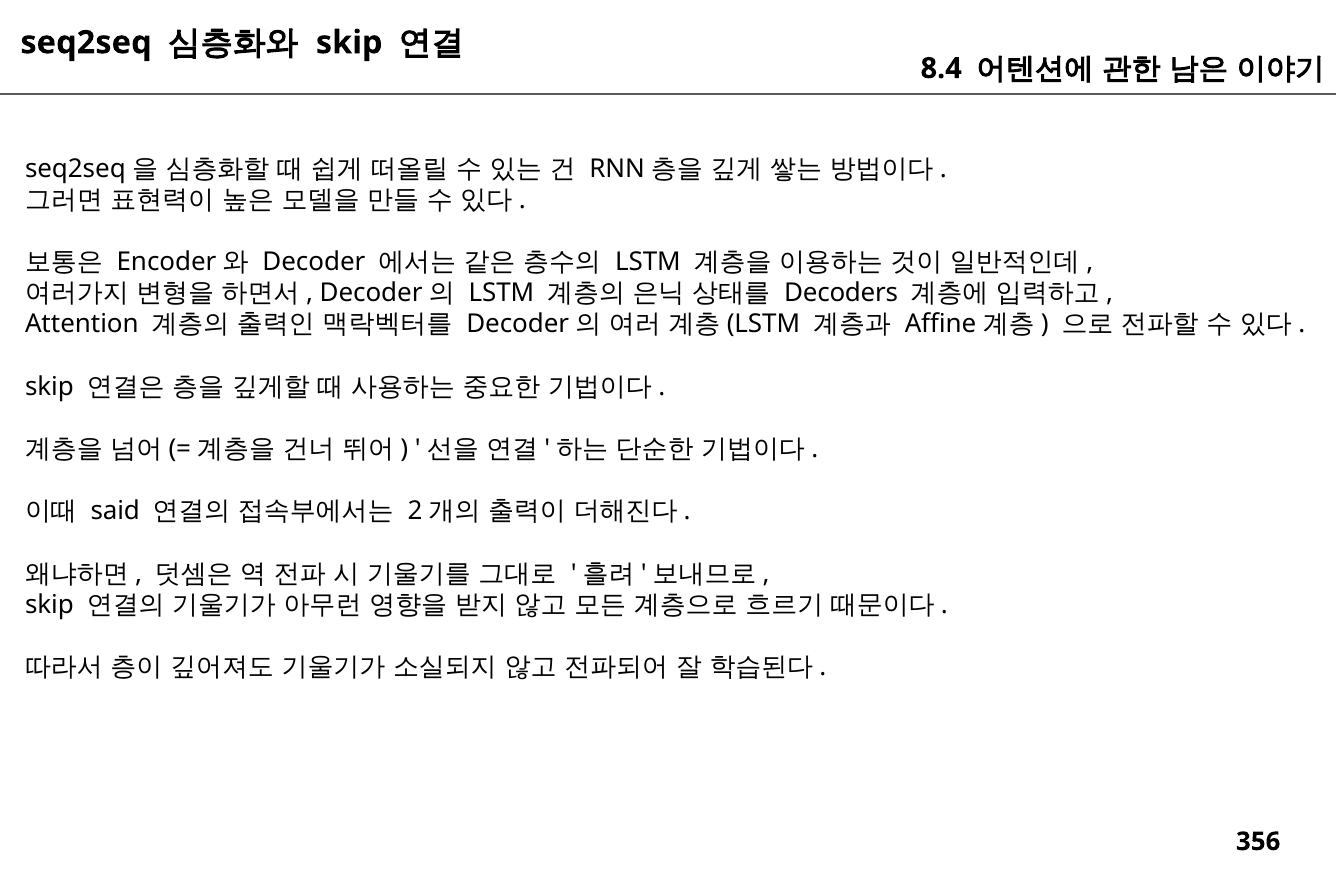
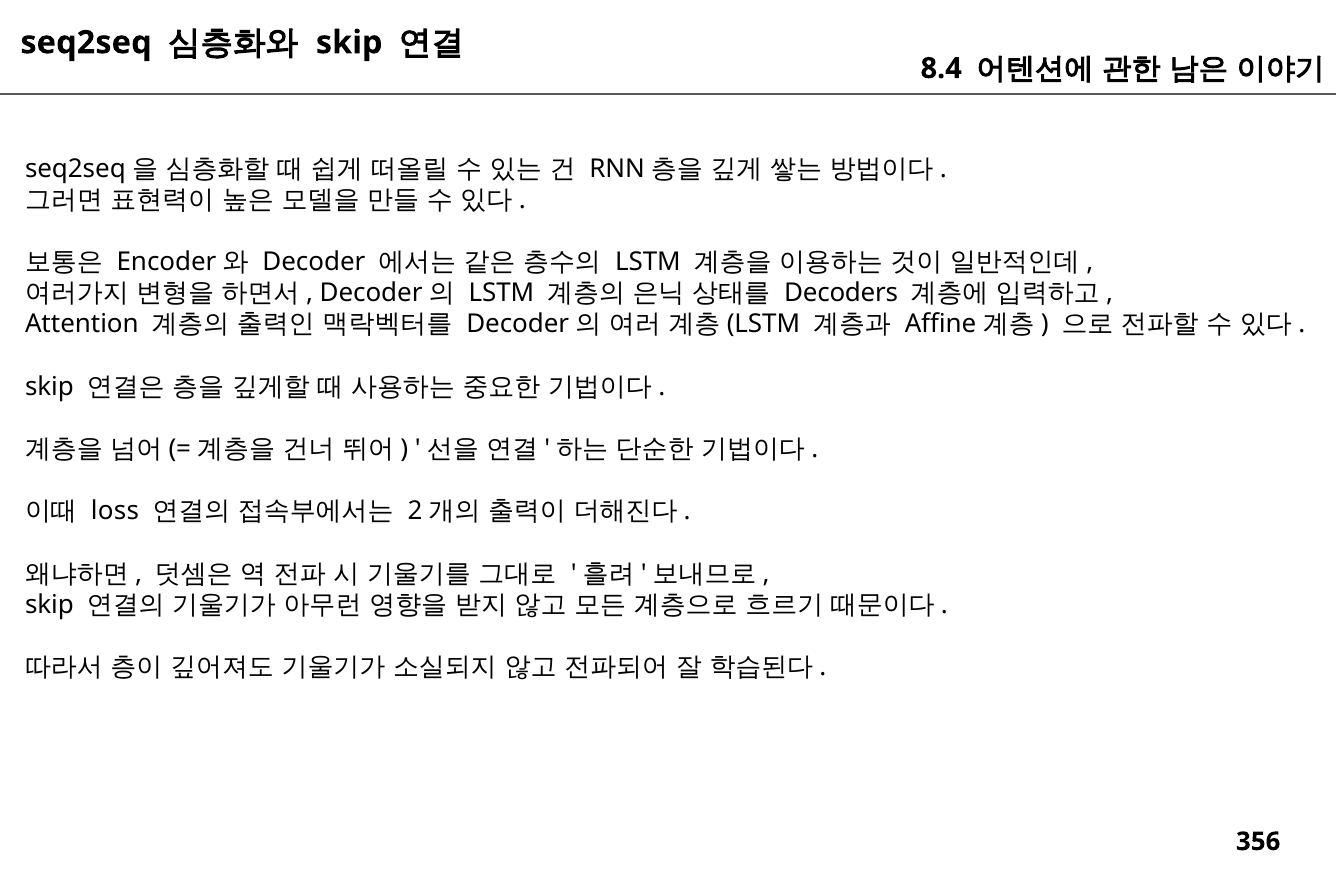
said: said -> loss (115, 512)
